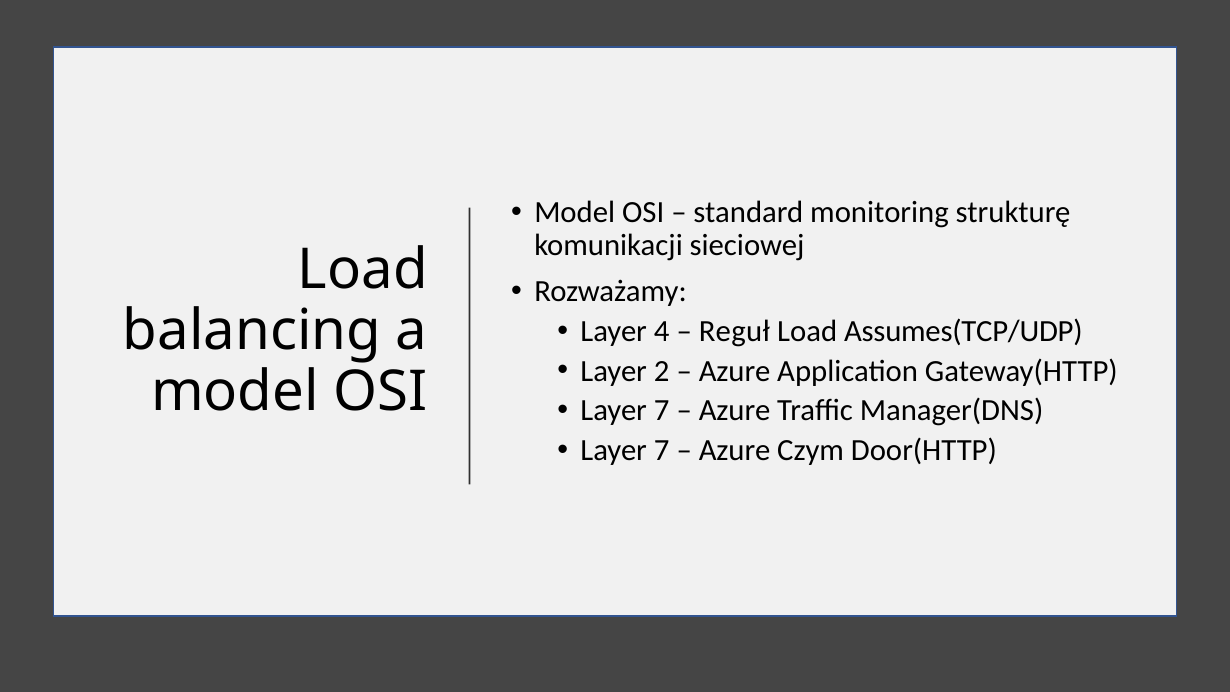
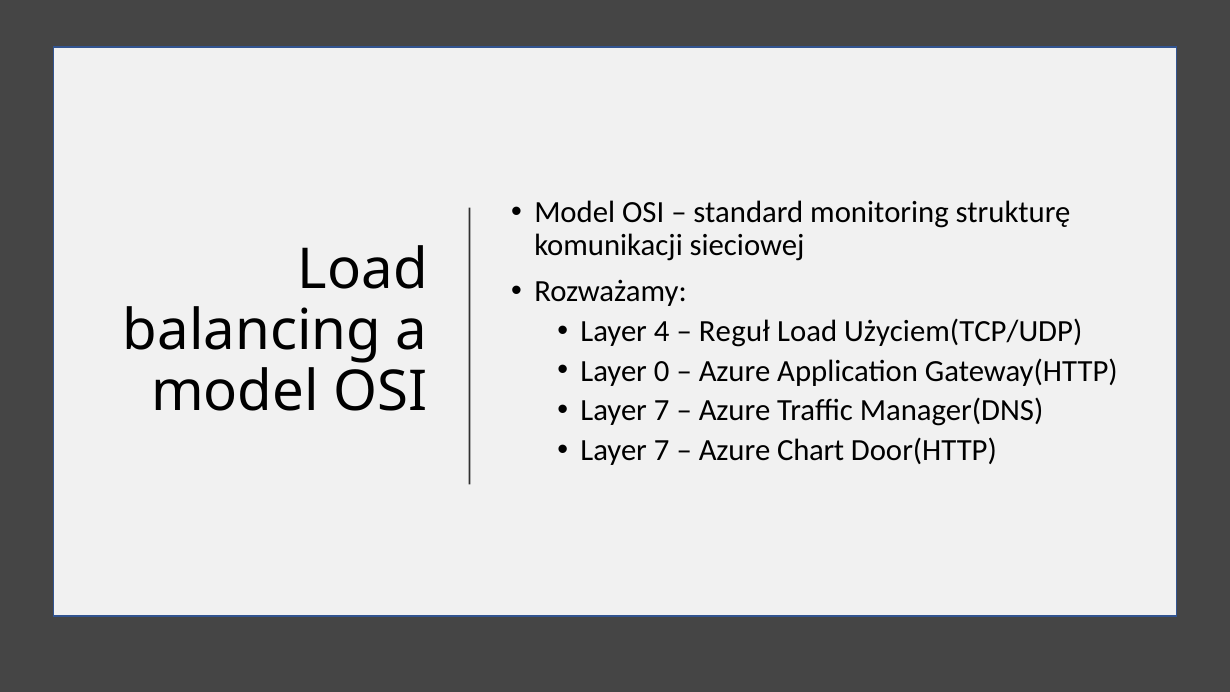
Assumes(TCP/UDP: Assumes(TCP/UDP -> Użyciem(TCP/UDP (963, 331)
2: 2 -> 0 (662, 371)
Czym: Czym -> Chart (811, 450)
